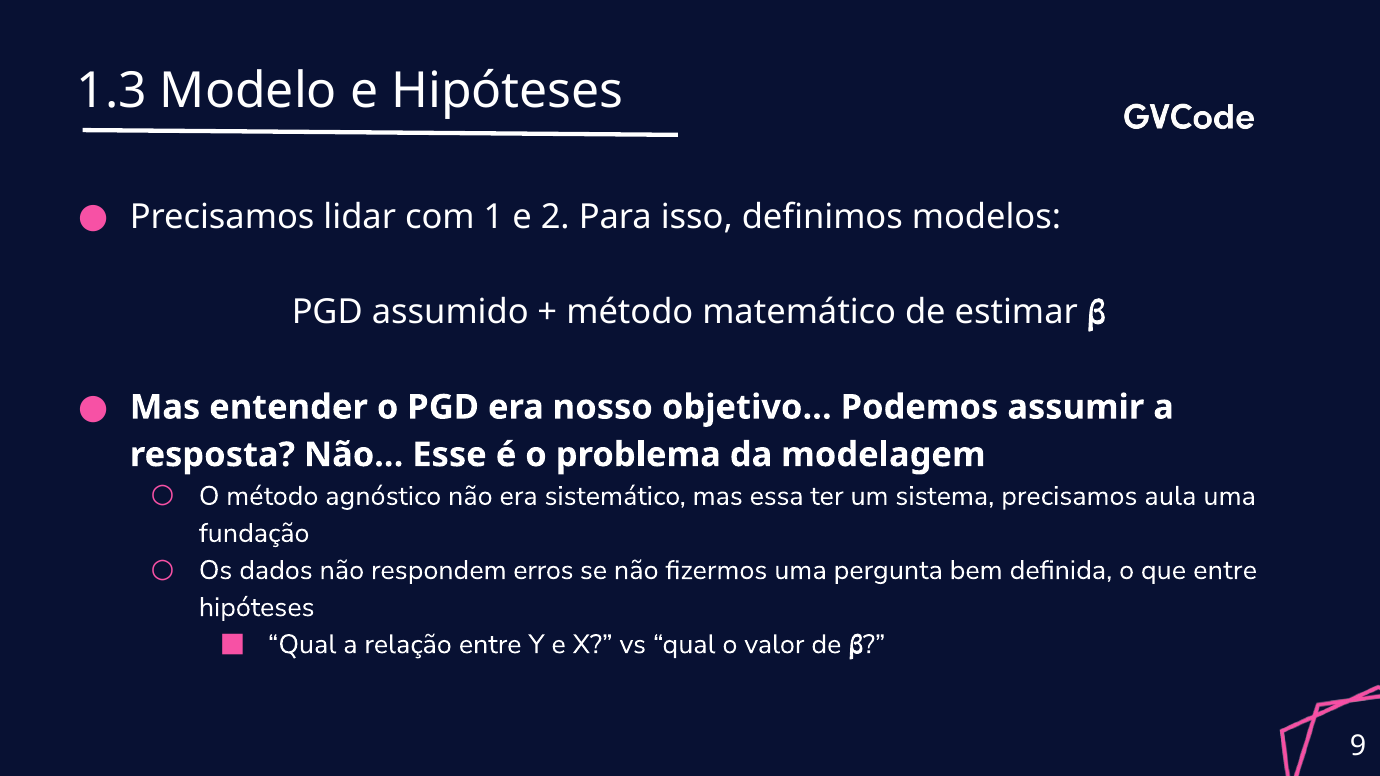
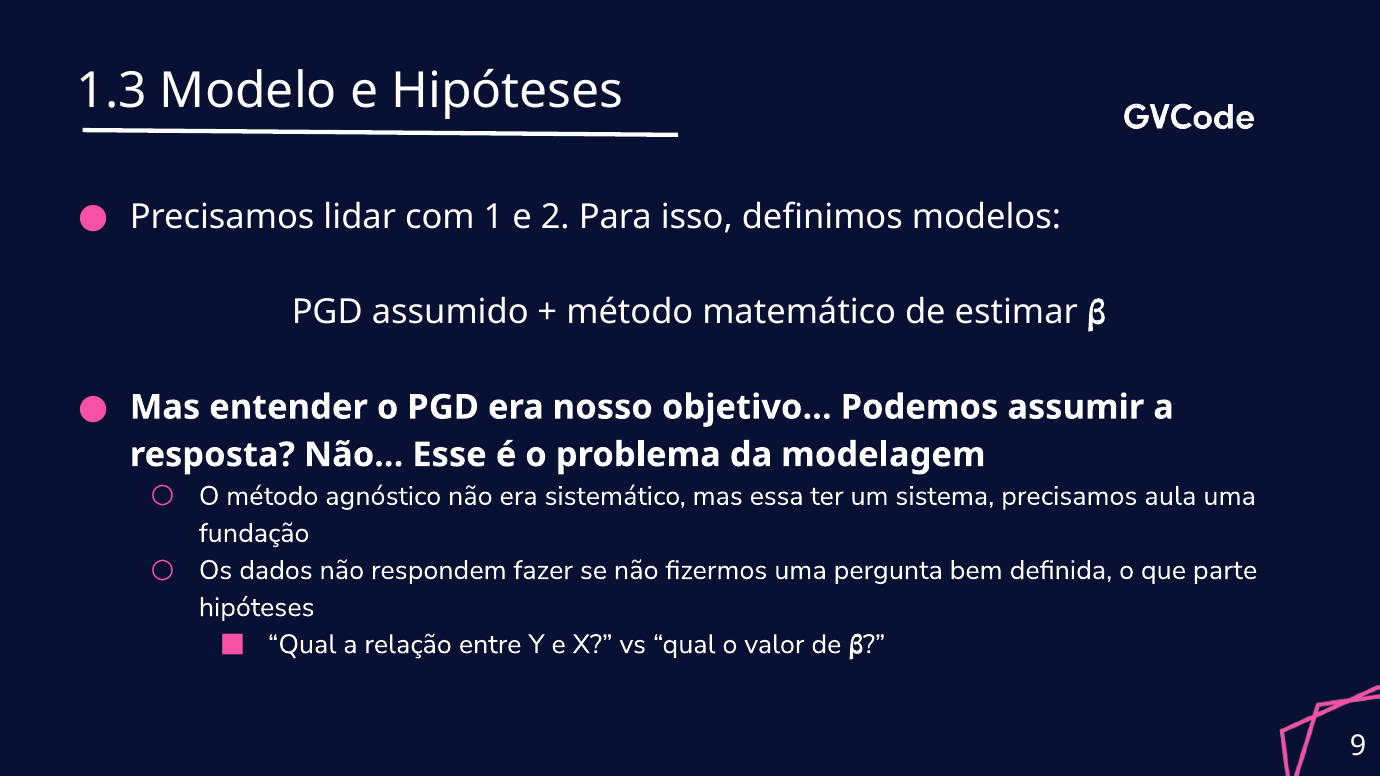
erros: erros -> fazer (543, 570)
que entre: entre -> parte (1225, 570)
